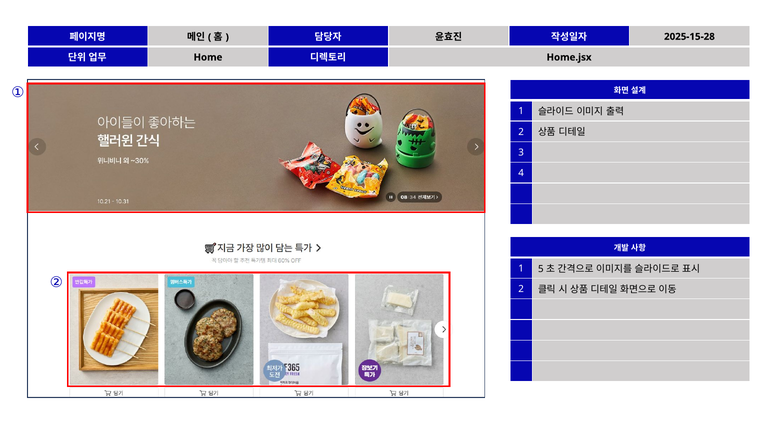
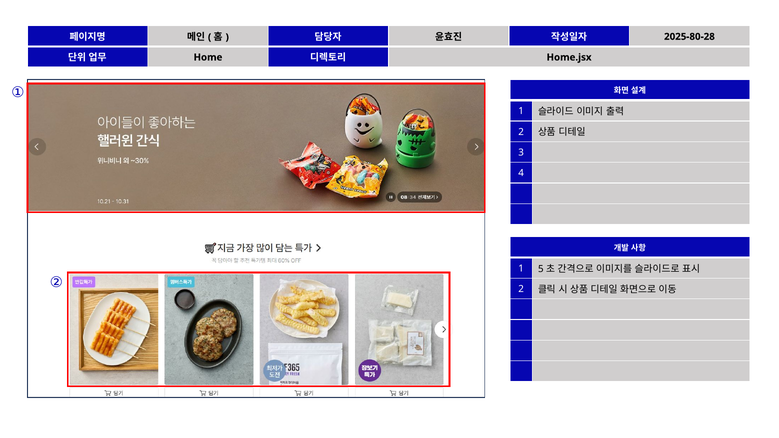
2025-15-28: 2025-15-28 -> 2025-80-28 (689, 37)
